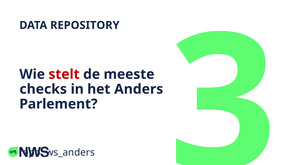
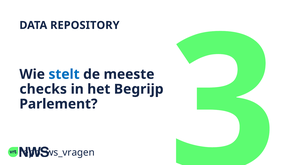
stelt colour: red -> blue (64, 74)
Anders: Anders -> Begrijp (139, 89)
ws_anders: ws_anders -> ws_vragen (70, 152)
